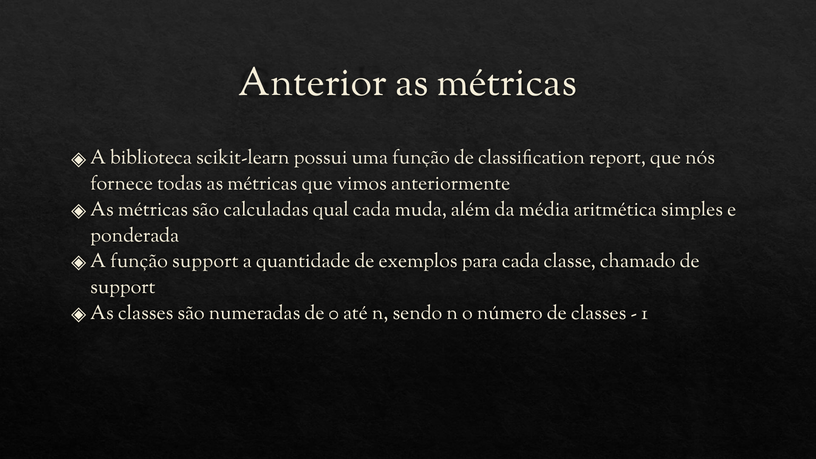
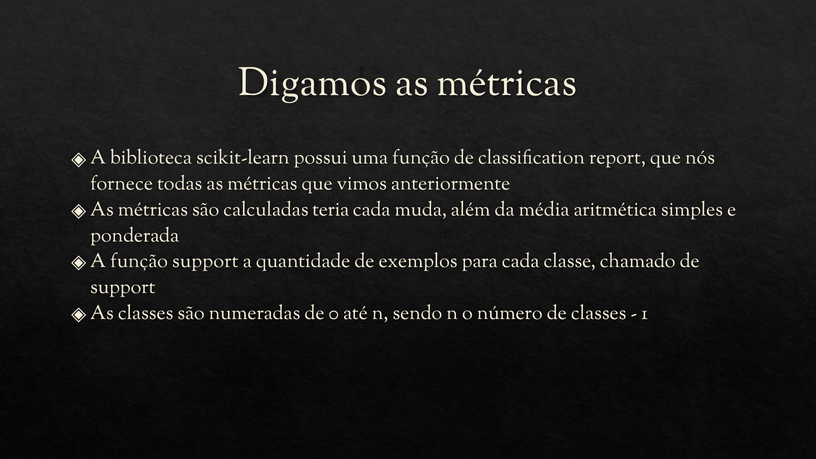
Anterior: Anterior -> Digamos (313, 83)
qual: qual -> teria (331, 209)
